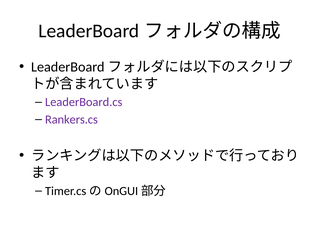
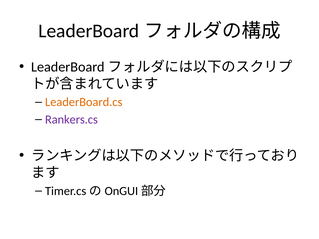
LeaderBoard.cs colour: purple -> orange (84, 102)
